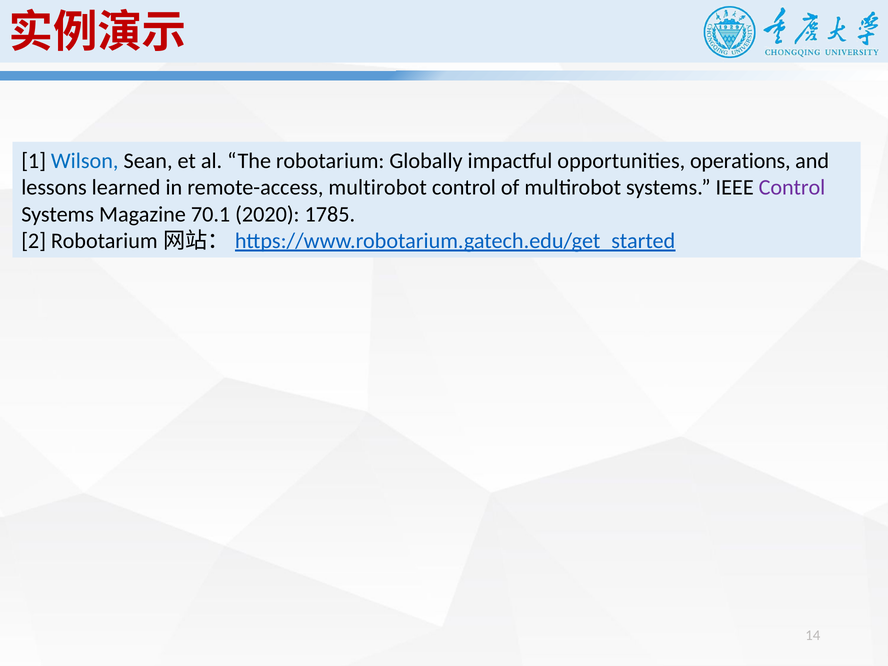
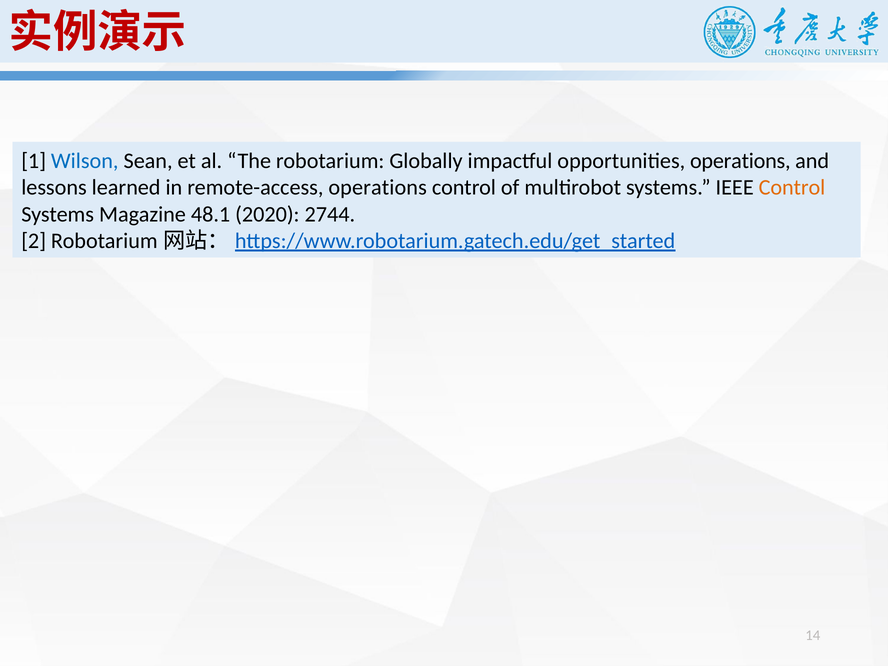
remote-access multirobot: multirobot -> operations (378, 188)
Control colour: purple -> orange (792, 188)
70.1: 70.1 -> 48.1 (211, 214)
1785: 1785 -> 2744 (330, 214)
